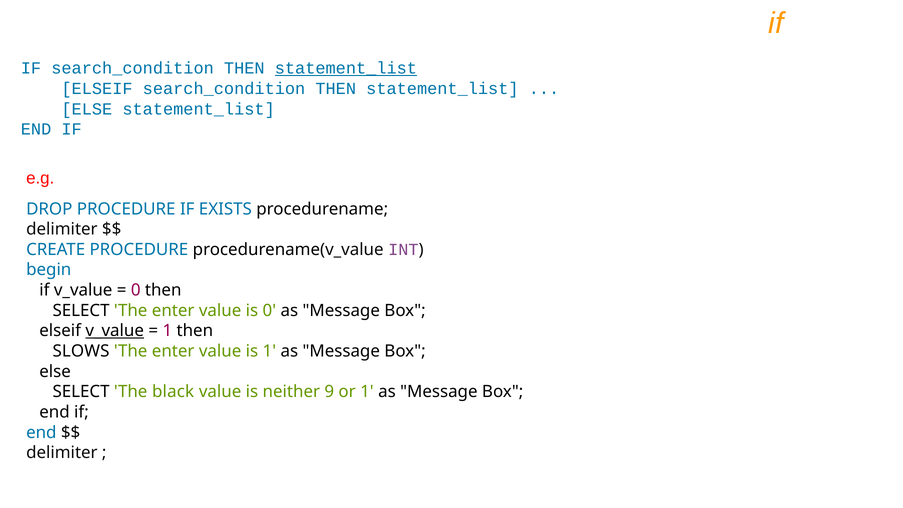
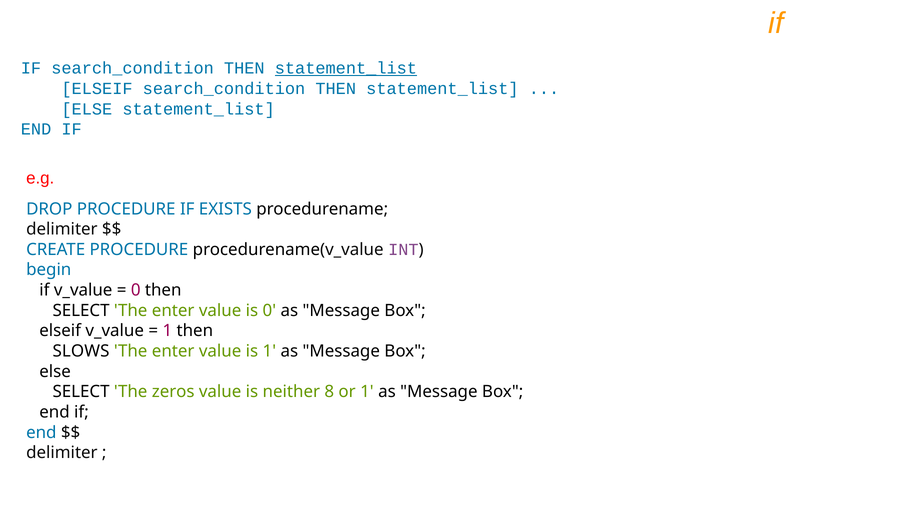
v_value underline: present -> none (115, 331)
black: black -> zeros (173, 392)
9: 9 -> 8 (329, 392)
